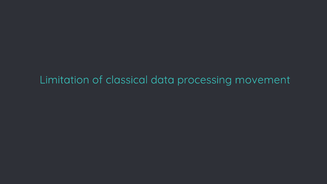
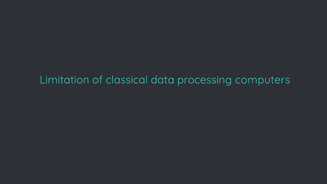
movement: movement -> computers (263, 80)
